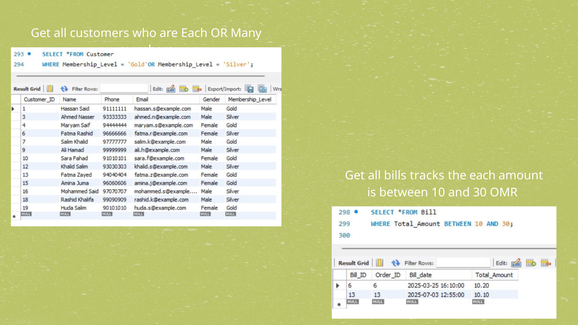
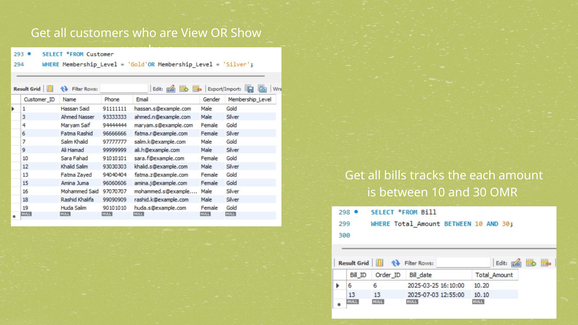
are Each: Each -> View (194, 33)
Many: Many -> Show (246, 33)
